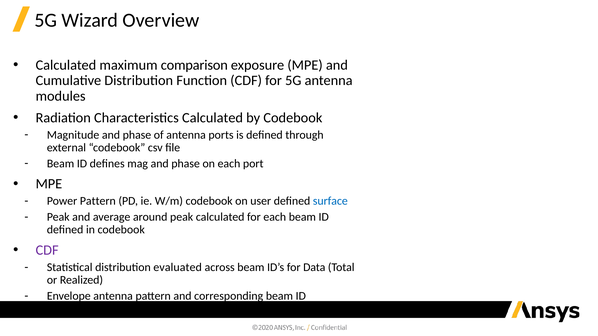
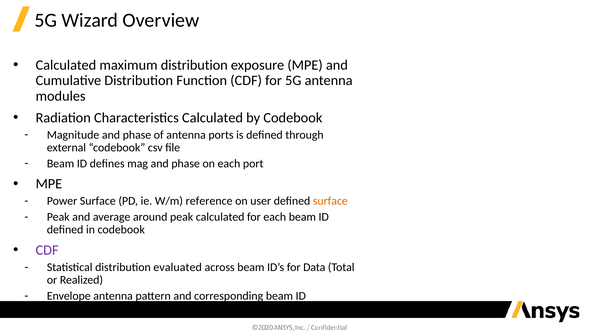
maximum comparison: comparison -> distribution (194, 65)
Power Pattern: Pattern -> Surface (98, 201)
W/m codebook: codebook -> reference (209, 201)
surface colour: blue -> orange (330, 201)
